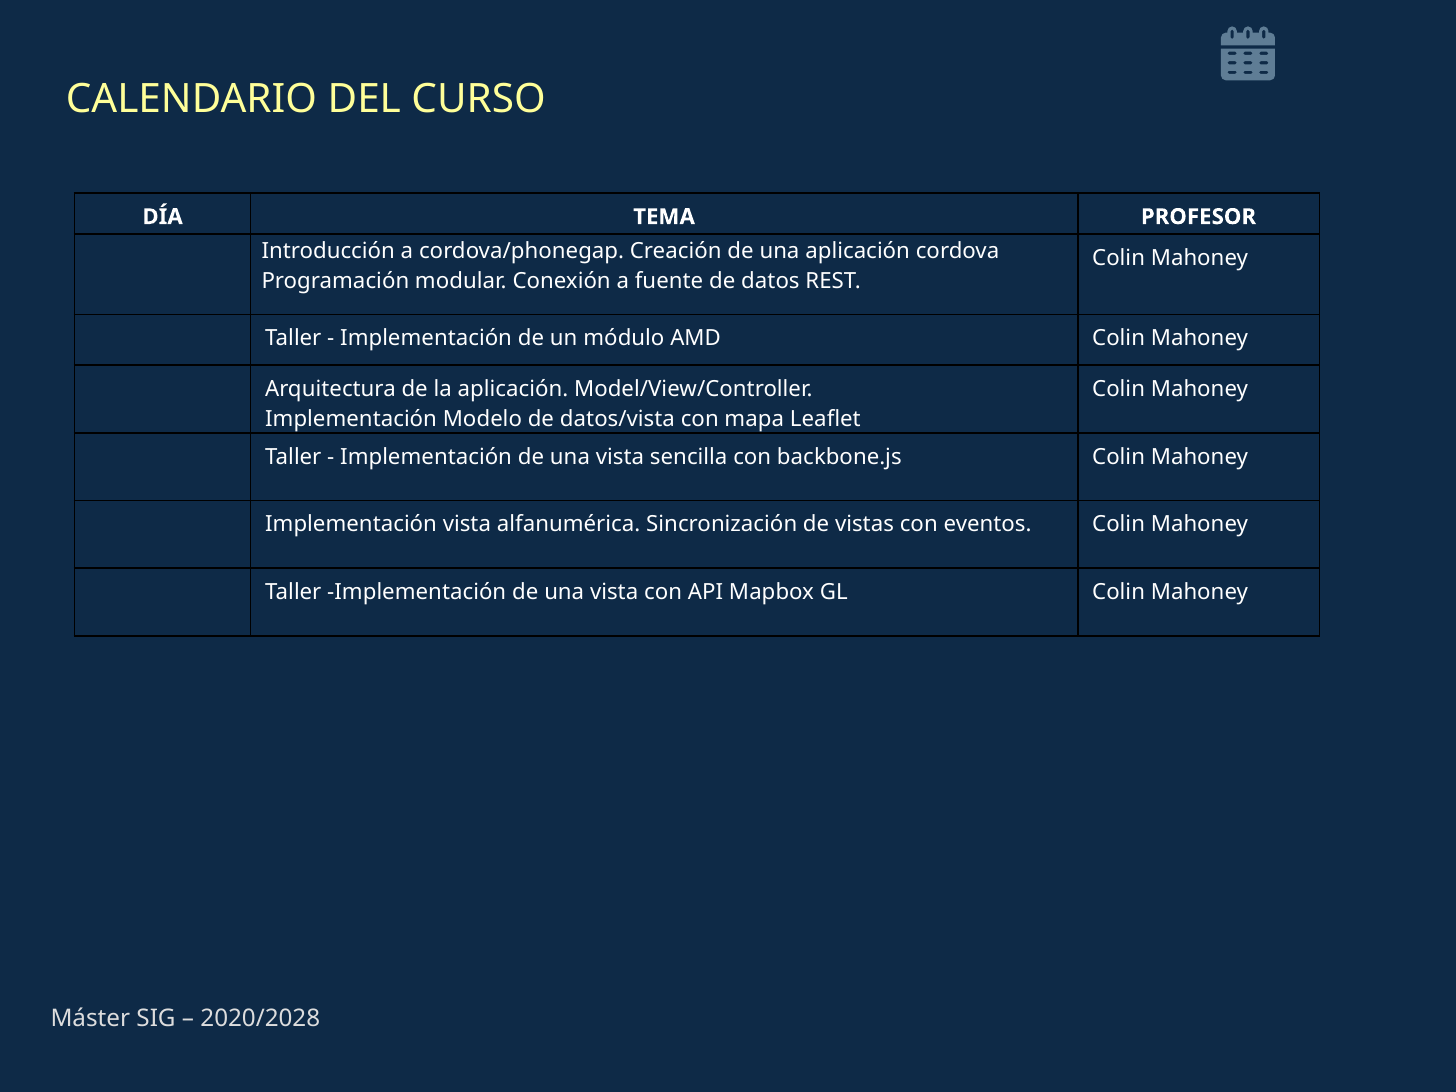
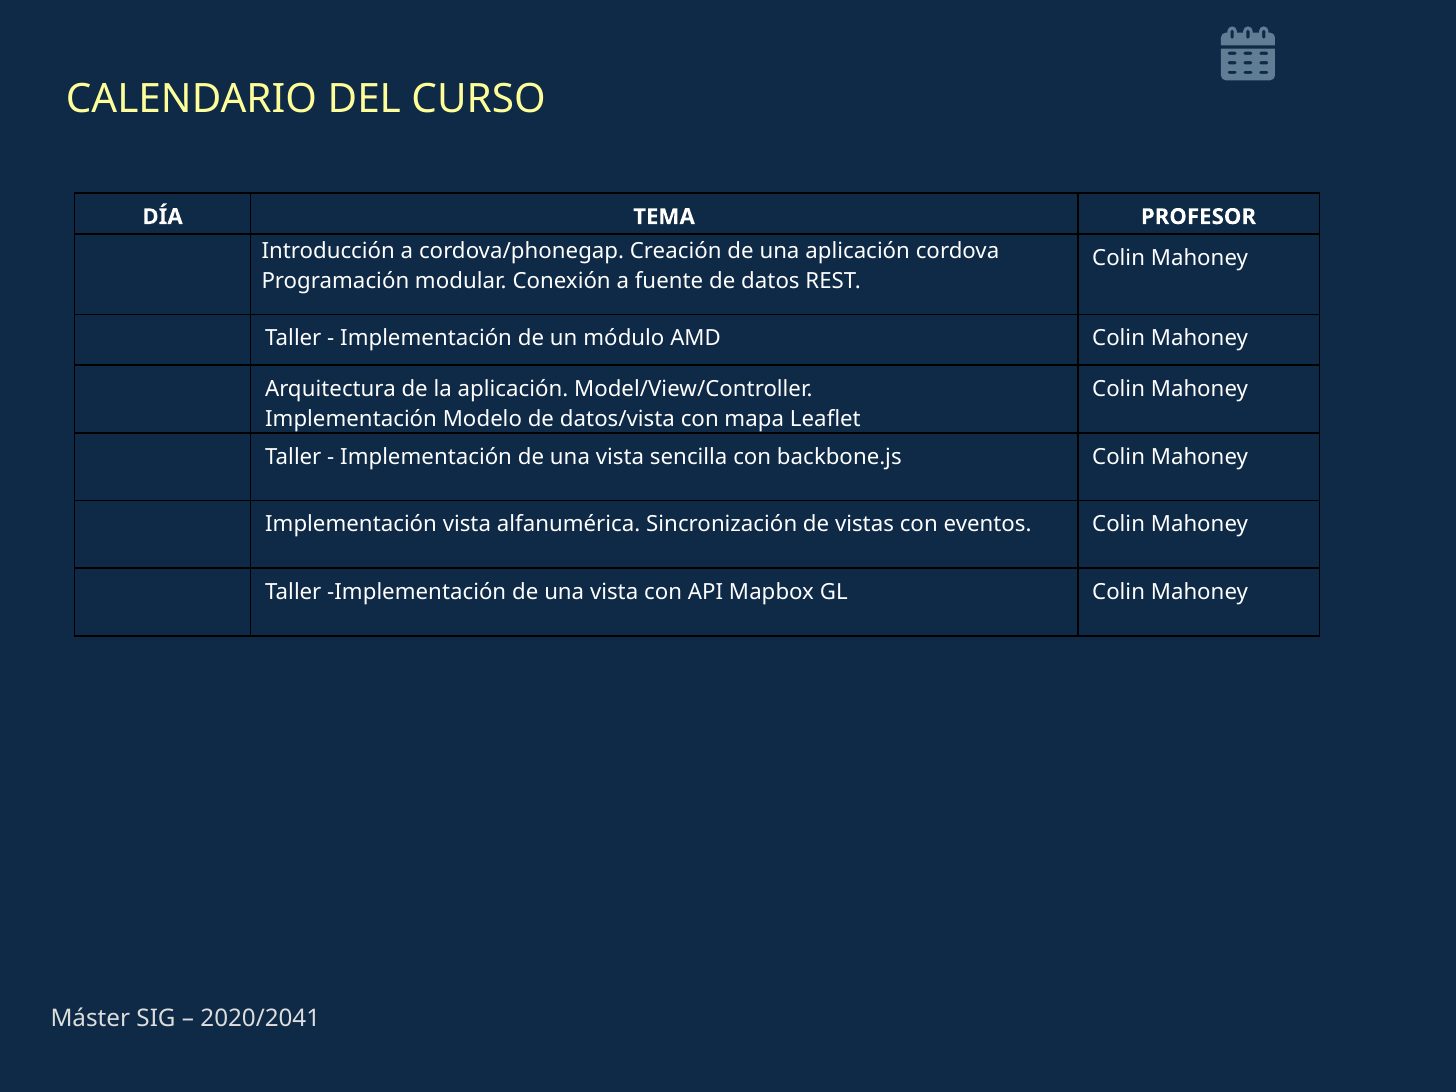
2020/2028: 2020/2028 -> 2020/2041 (260, 1018)
